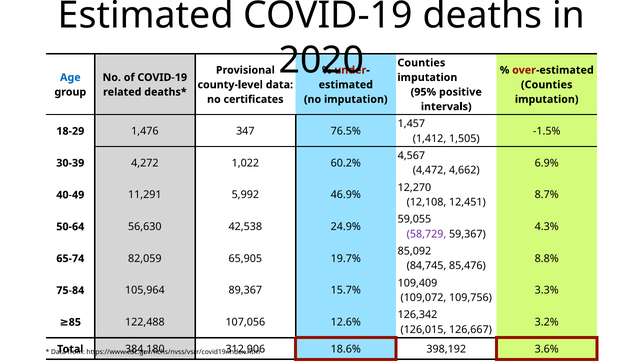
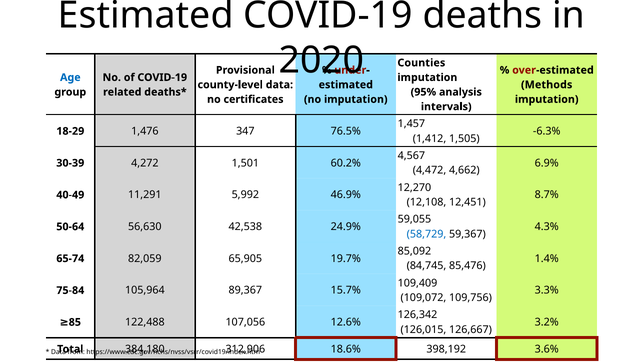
Counties: Counties -> Methods (547, 85)
positive: positive -> analysis (460, 92)
-1.5%: -1.5% -> -6.3% (547, 131)
1,022: 1,022 -> 1,501 (245, 163)
58,729 colour: purple -> blue (426, 234)
8.8%: 8.8% -> 1.4% (547, 258)
